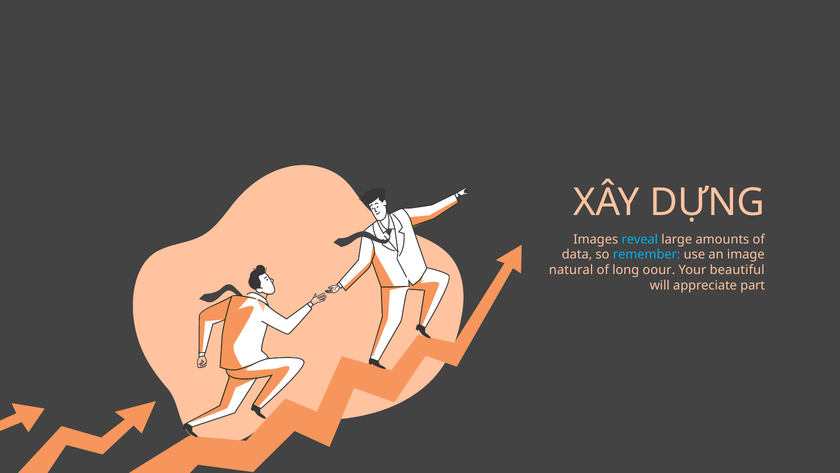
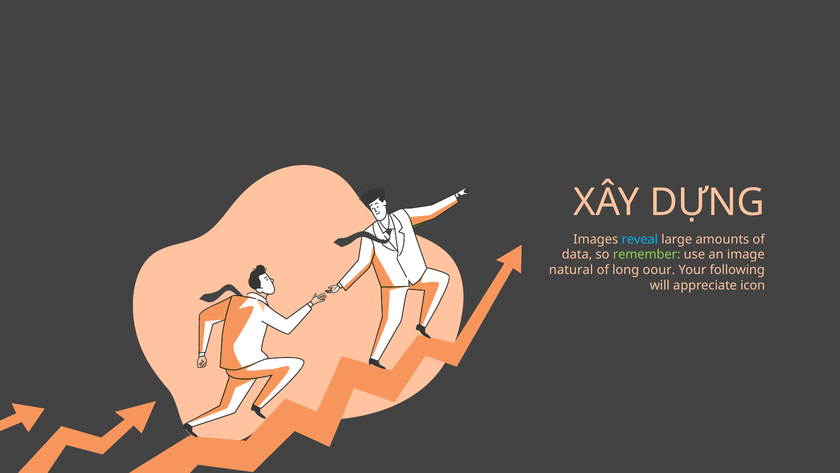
remember colour: light blue -> light green (647, 254)
beautiful: beautiful -> following (737, 270)
part: part -> icon (753, 285)
